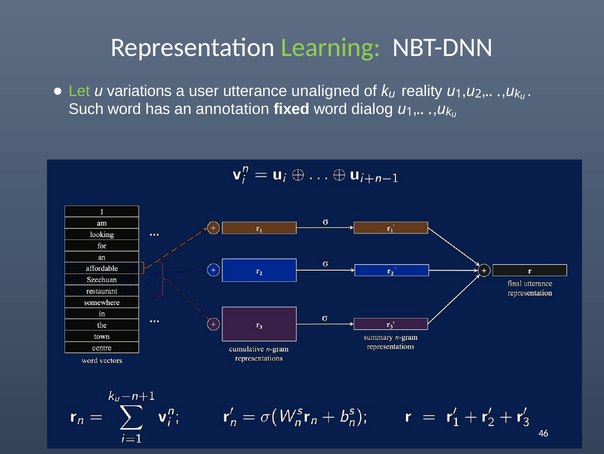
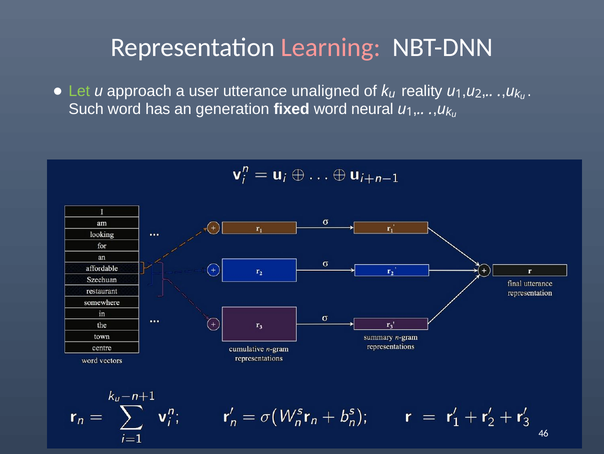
Learning colour: light green -> pink (331, 47)
variations: variations -> approach (139, 91)
annotation: annotation -> generation (233, 109)
dialog: dialog -> neural (372, 109)
